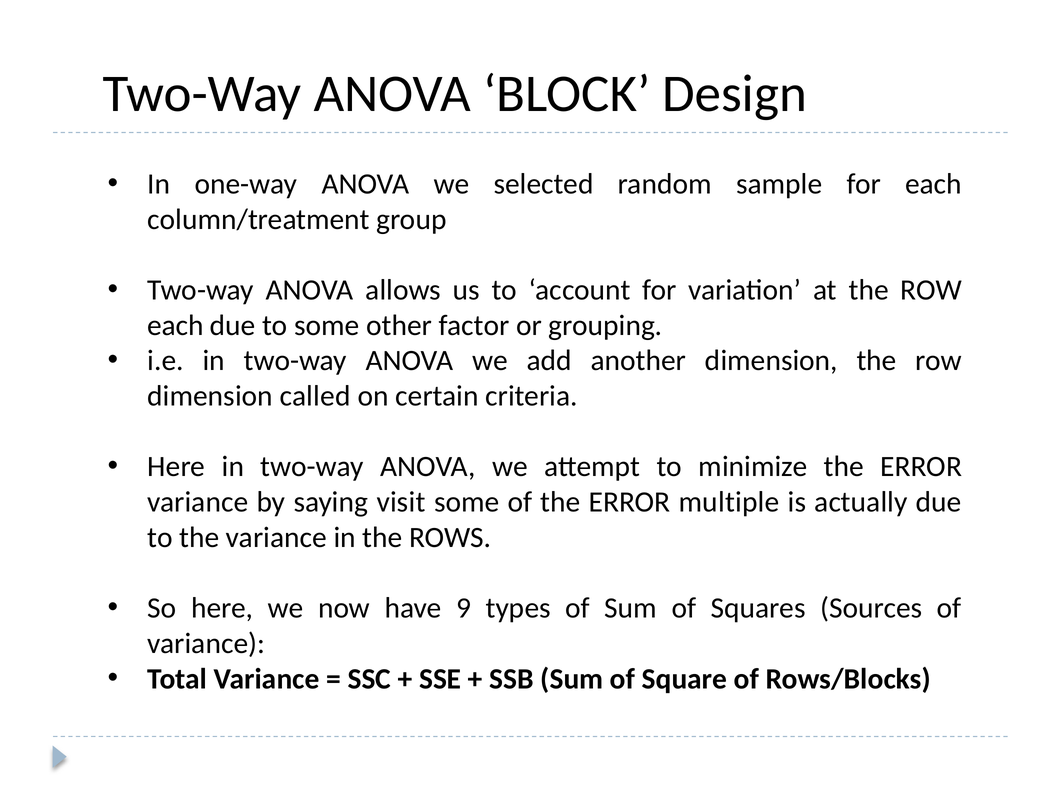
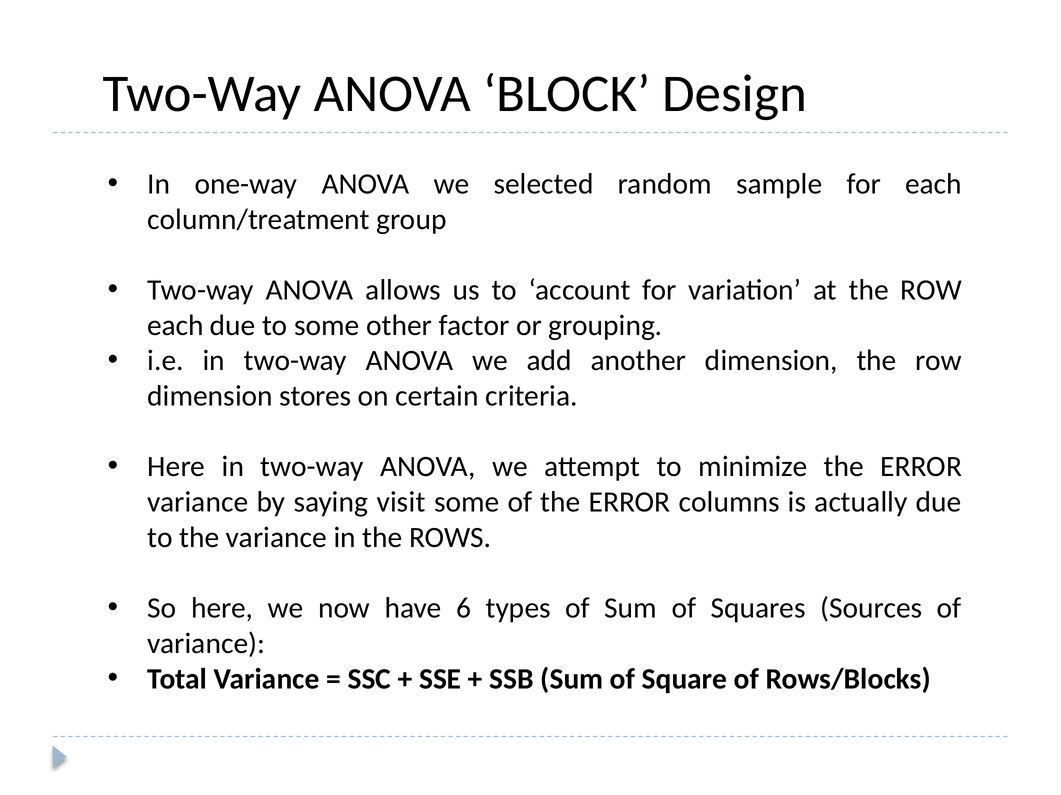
called: called -> stores (315, 396)
multiple: multiple -> columns (729, 503)
9: 9 -> 6 (464, 609)
